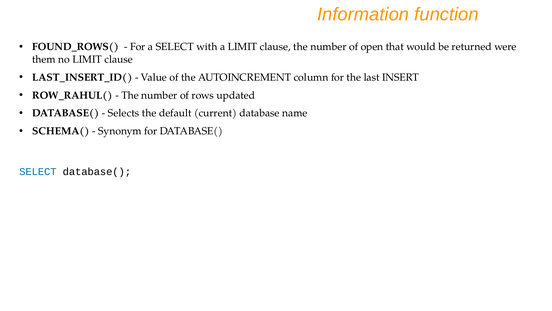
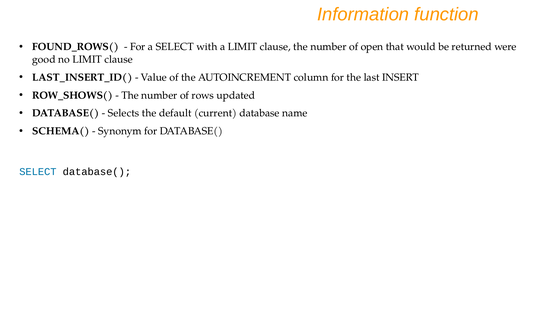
them: them -> good (44, 59)
ROW_RAHUL(: ROW_RAHUL( -> ROW_SHOWS( (73, 95)
